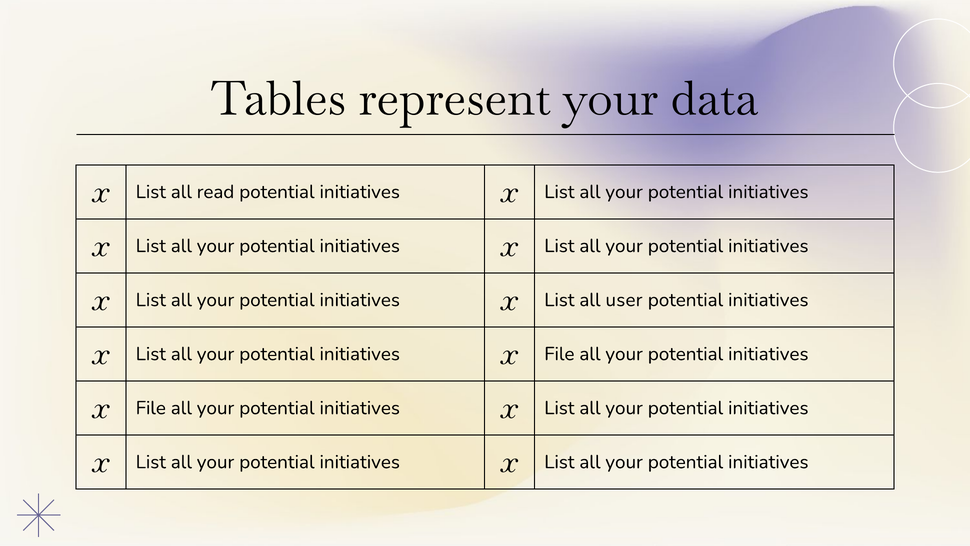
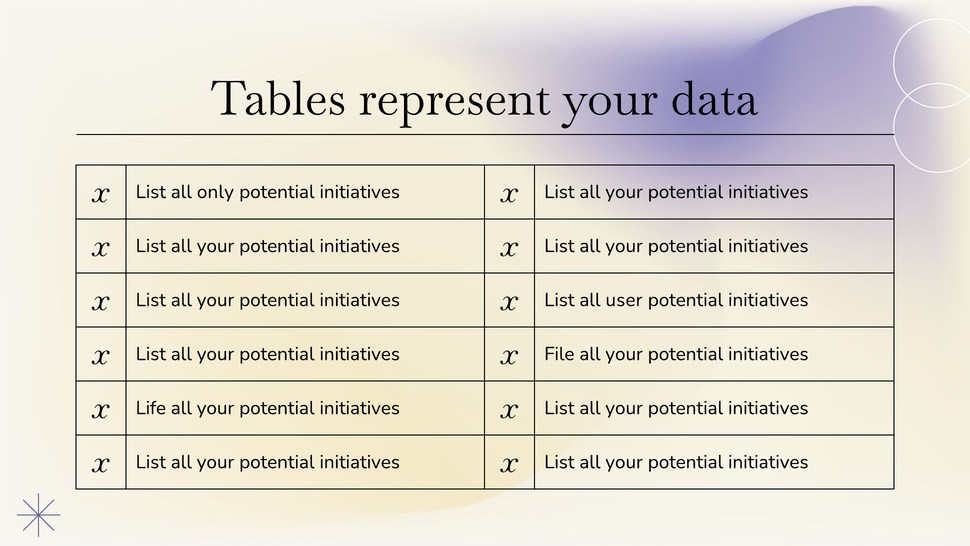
read: read -> only (215, 192)
File: File -> Life (151, 408)
